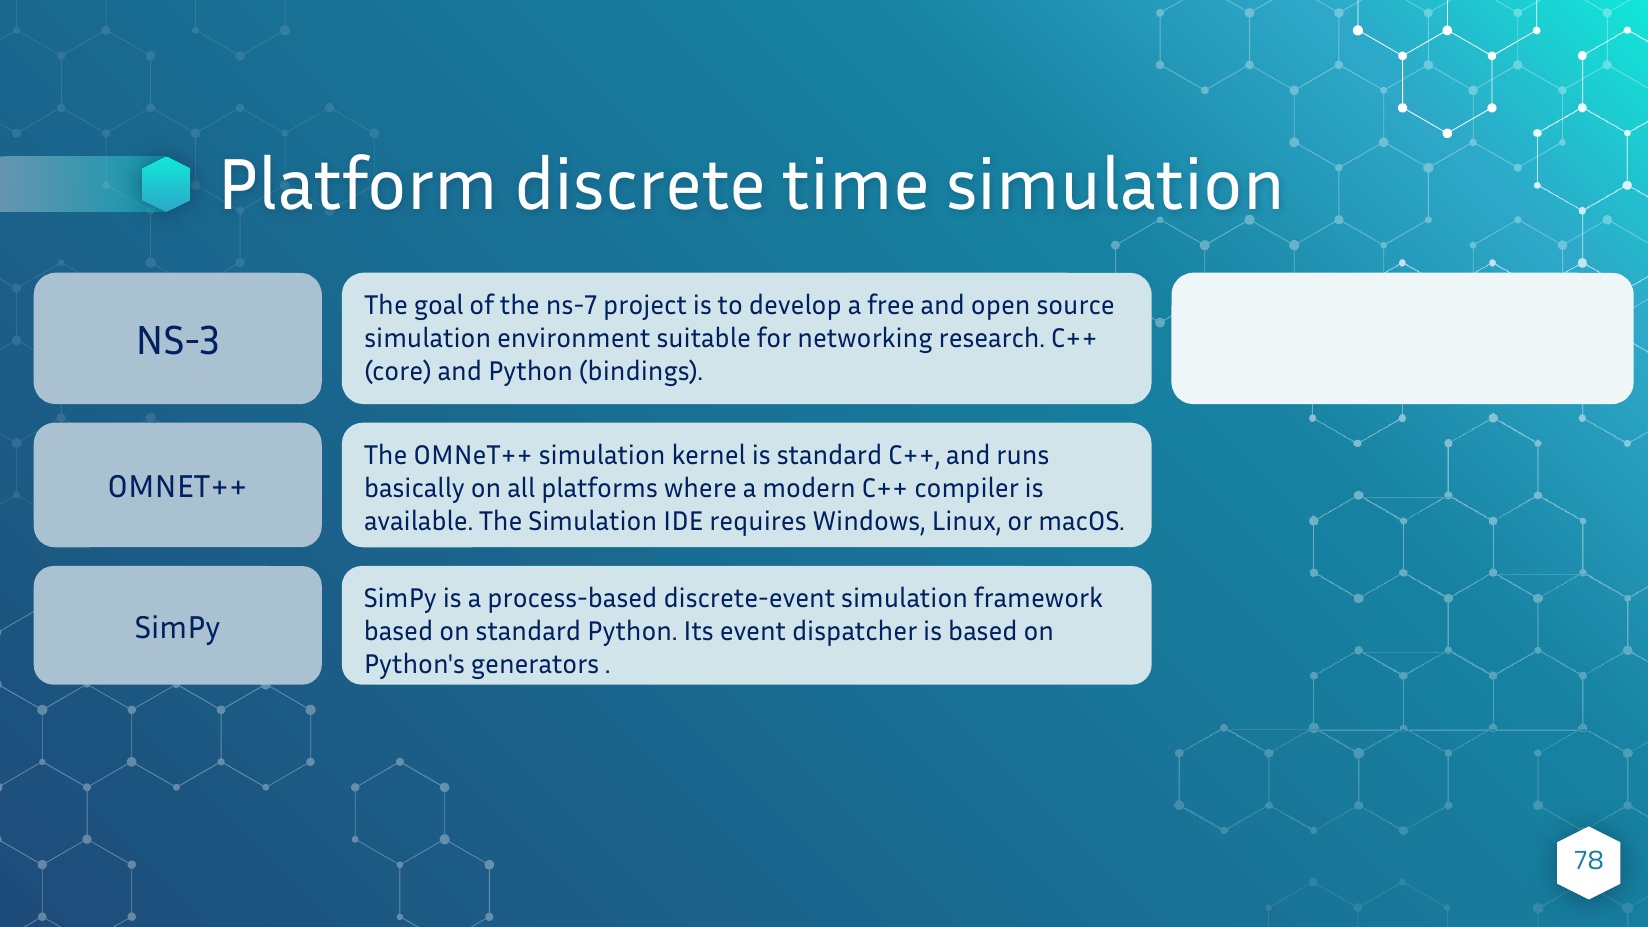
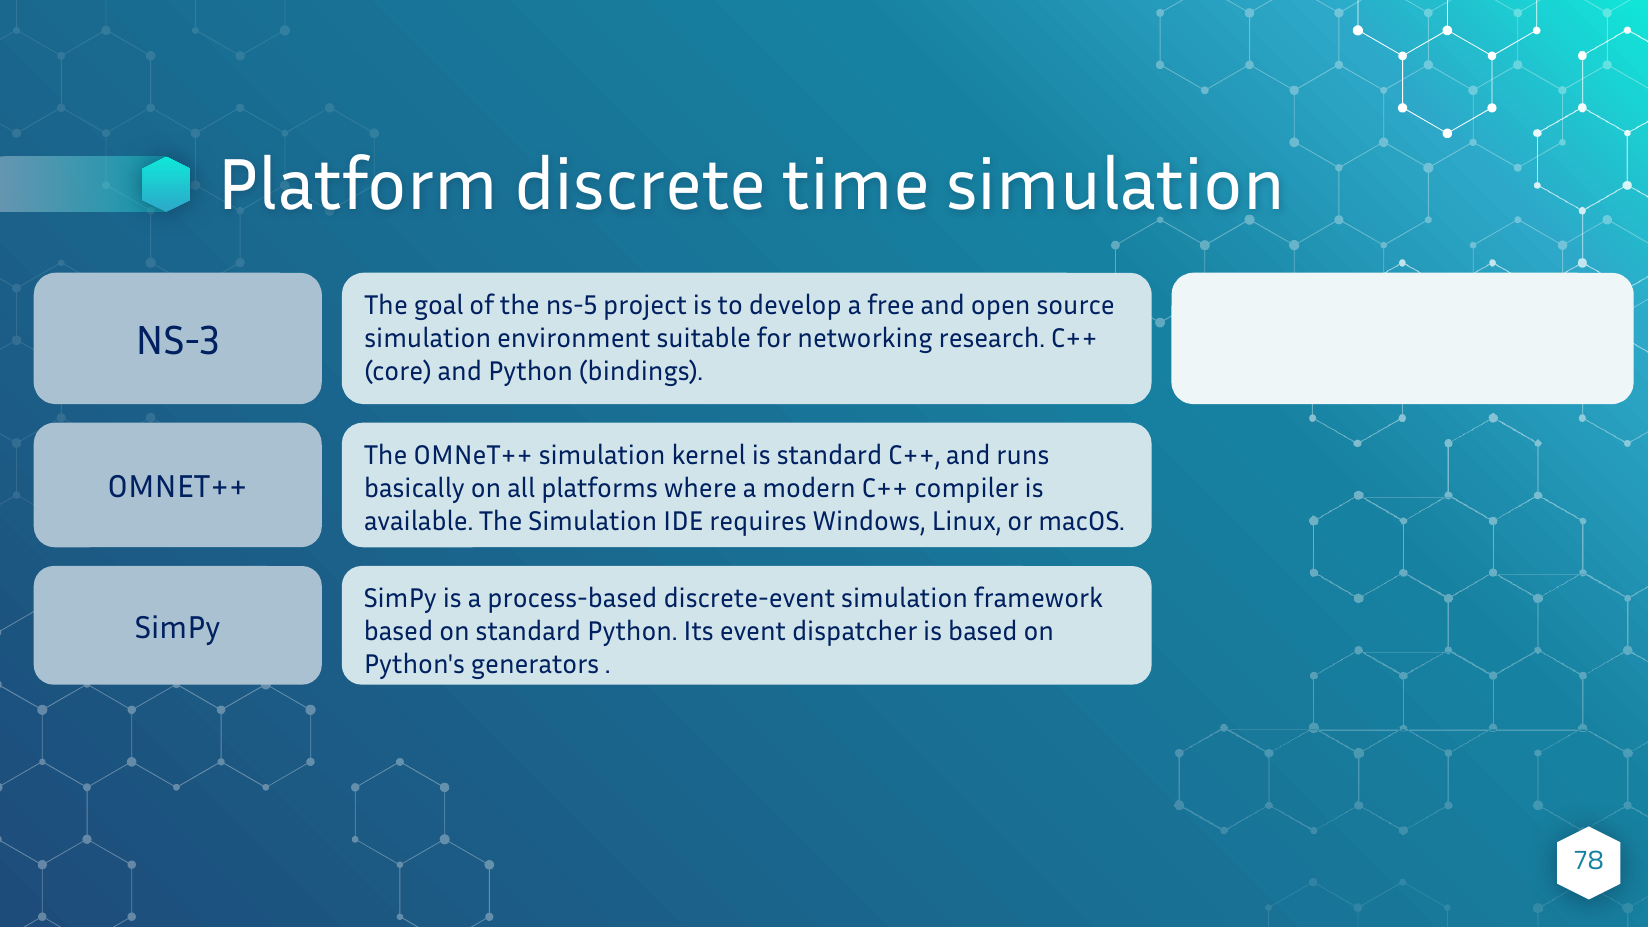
ns-7: ns-7 -> ns-5 (572, 306)
